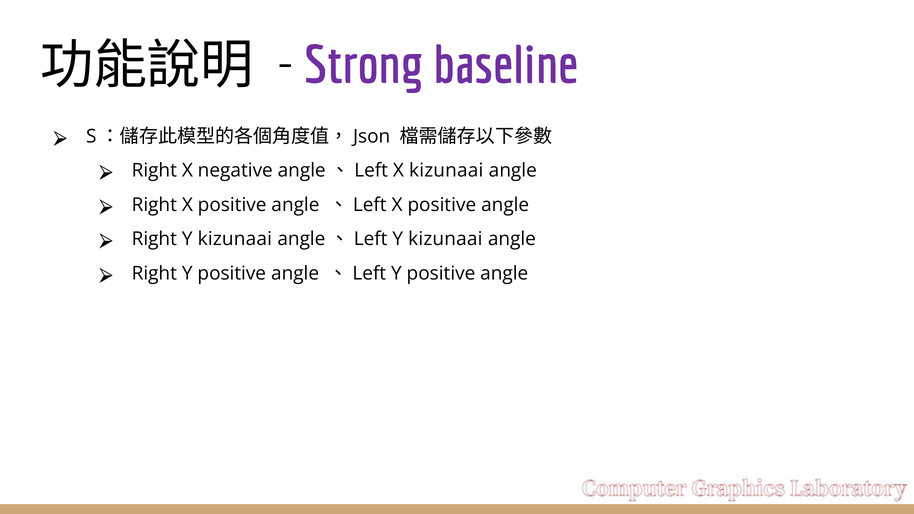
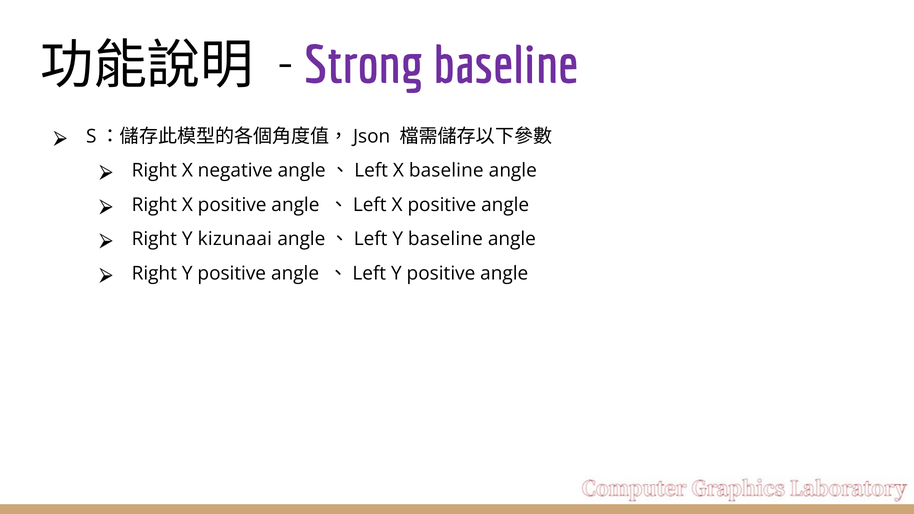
X kizunaai: kizunaai -> baseline (446, 171)
、Left Y kizunaai: kizunaai -> baseline (445, 239)
